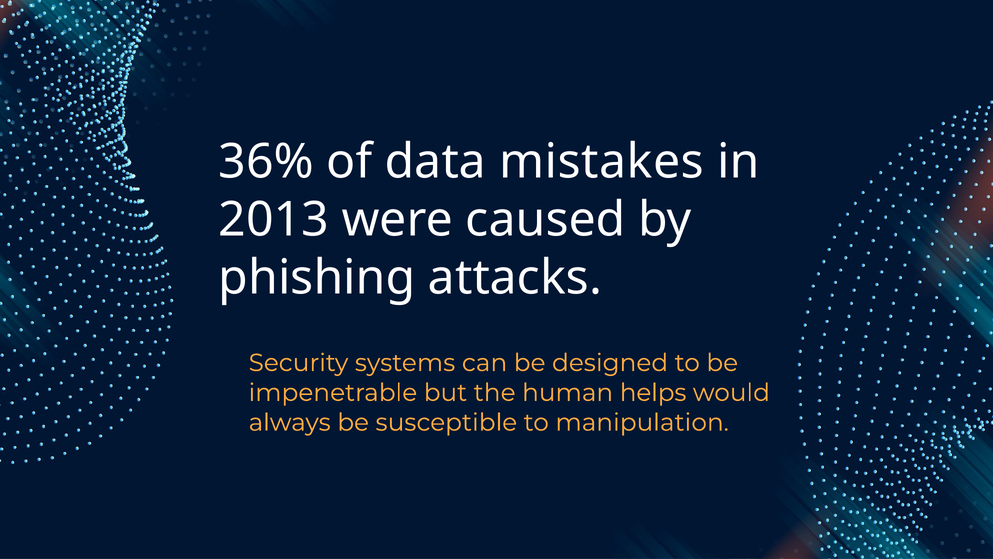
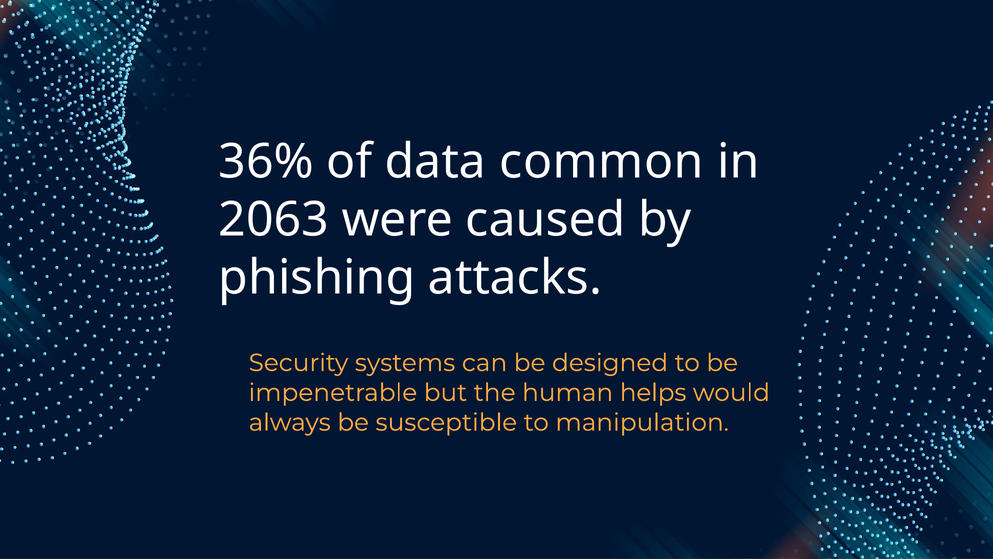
mistakes: mistakes -> common (602, 162)
2013: 2013 -> 2063 (274, 220)
